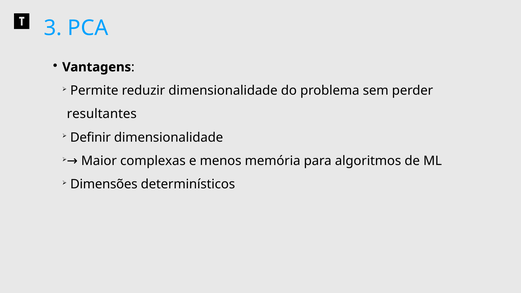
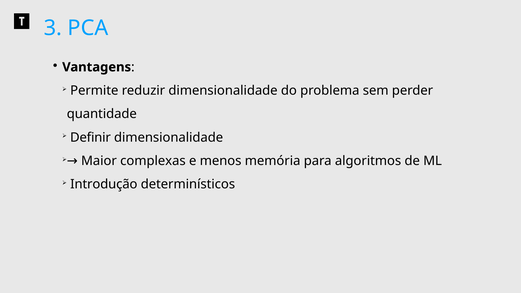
resultantes: resultantes -> quantidade (102, 114)
Dimensões: Dimensões -> Introdução (104, 184)
